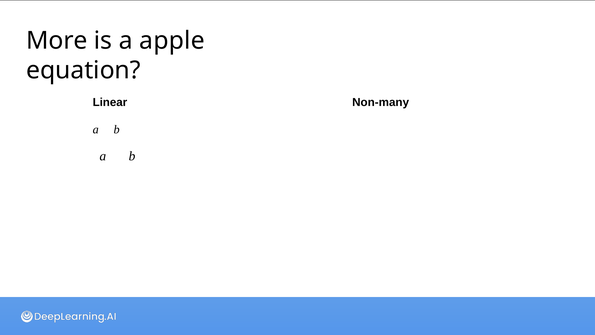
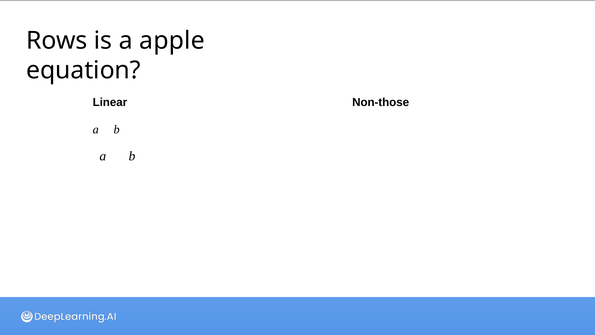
More: More -> Rows (57, 40)
Non-many: Non-many -> Non-those (381, 102)
